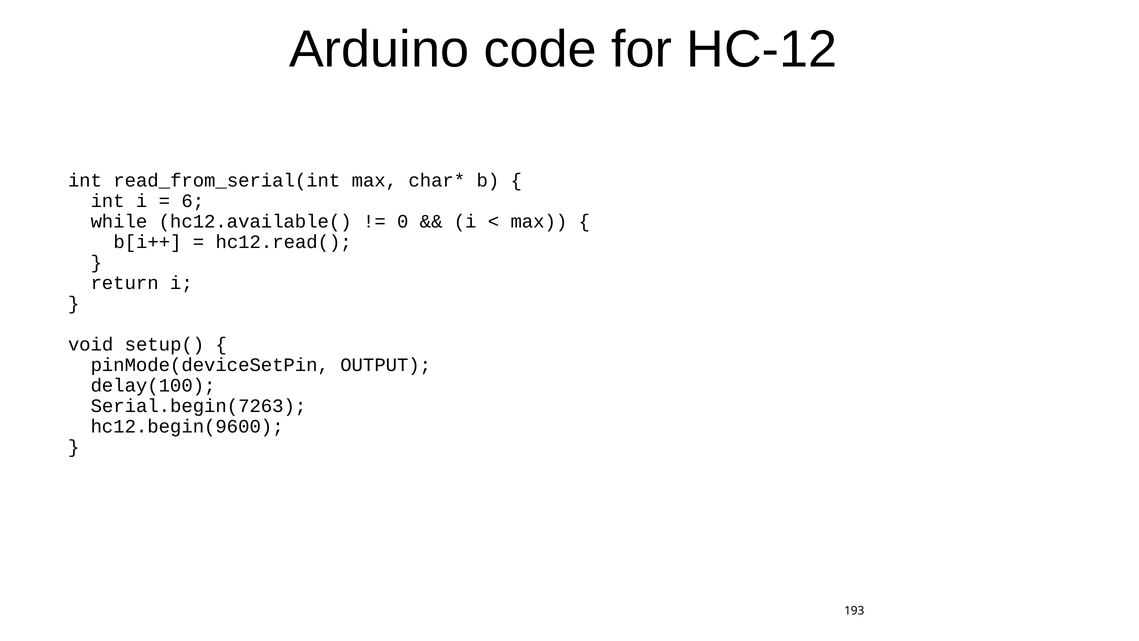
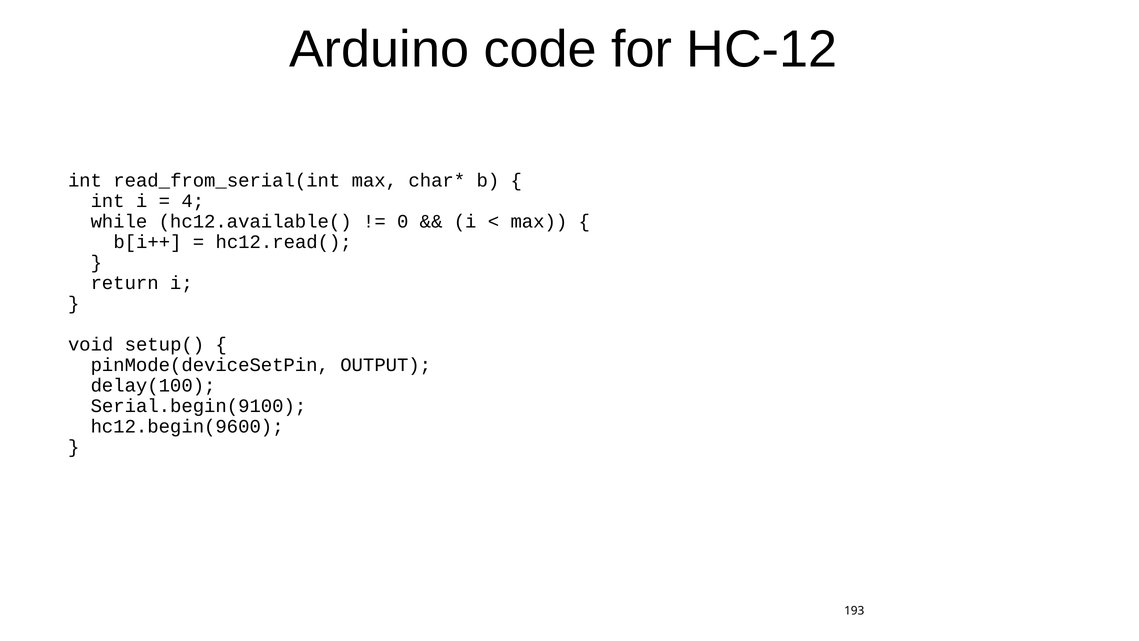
6: 6 -> 4 (193, 201)
Serial.begin(7263: Serial.begin(7263 -> Serial.begin(9100 (198, 406)
